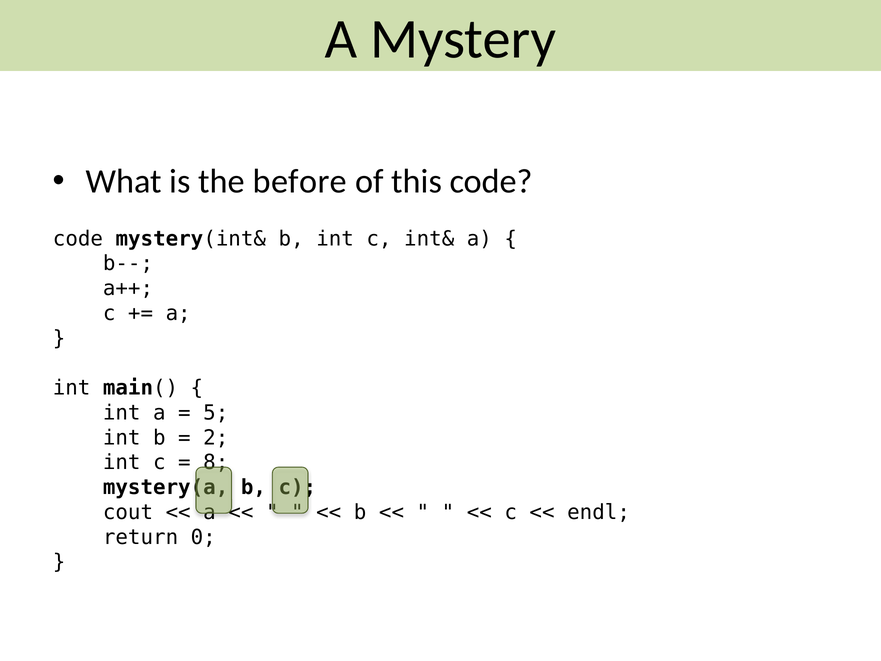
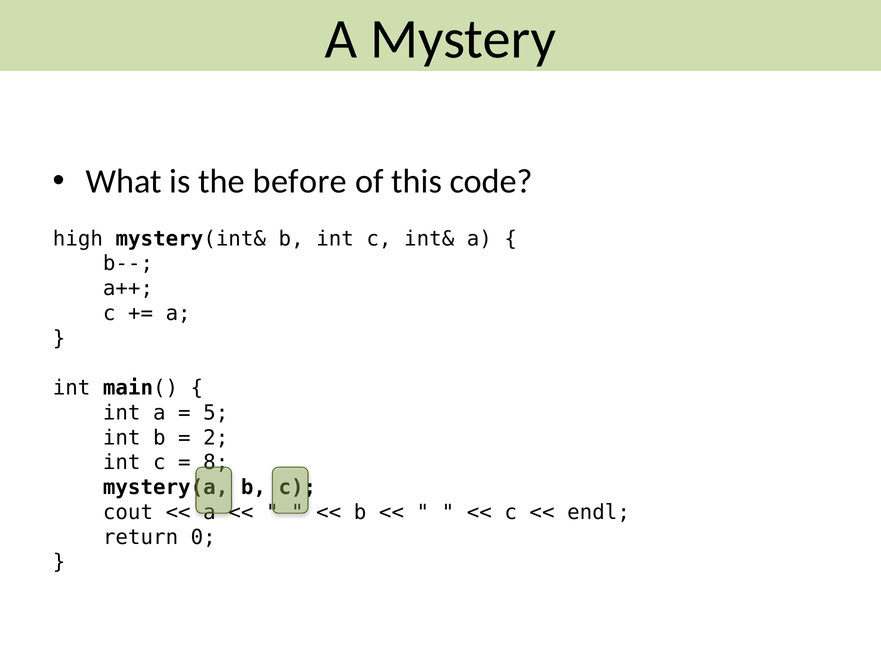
code: code -> high (78, 239)
